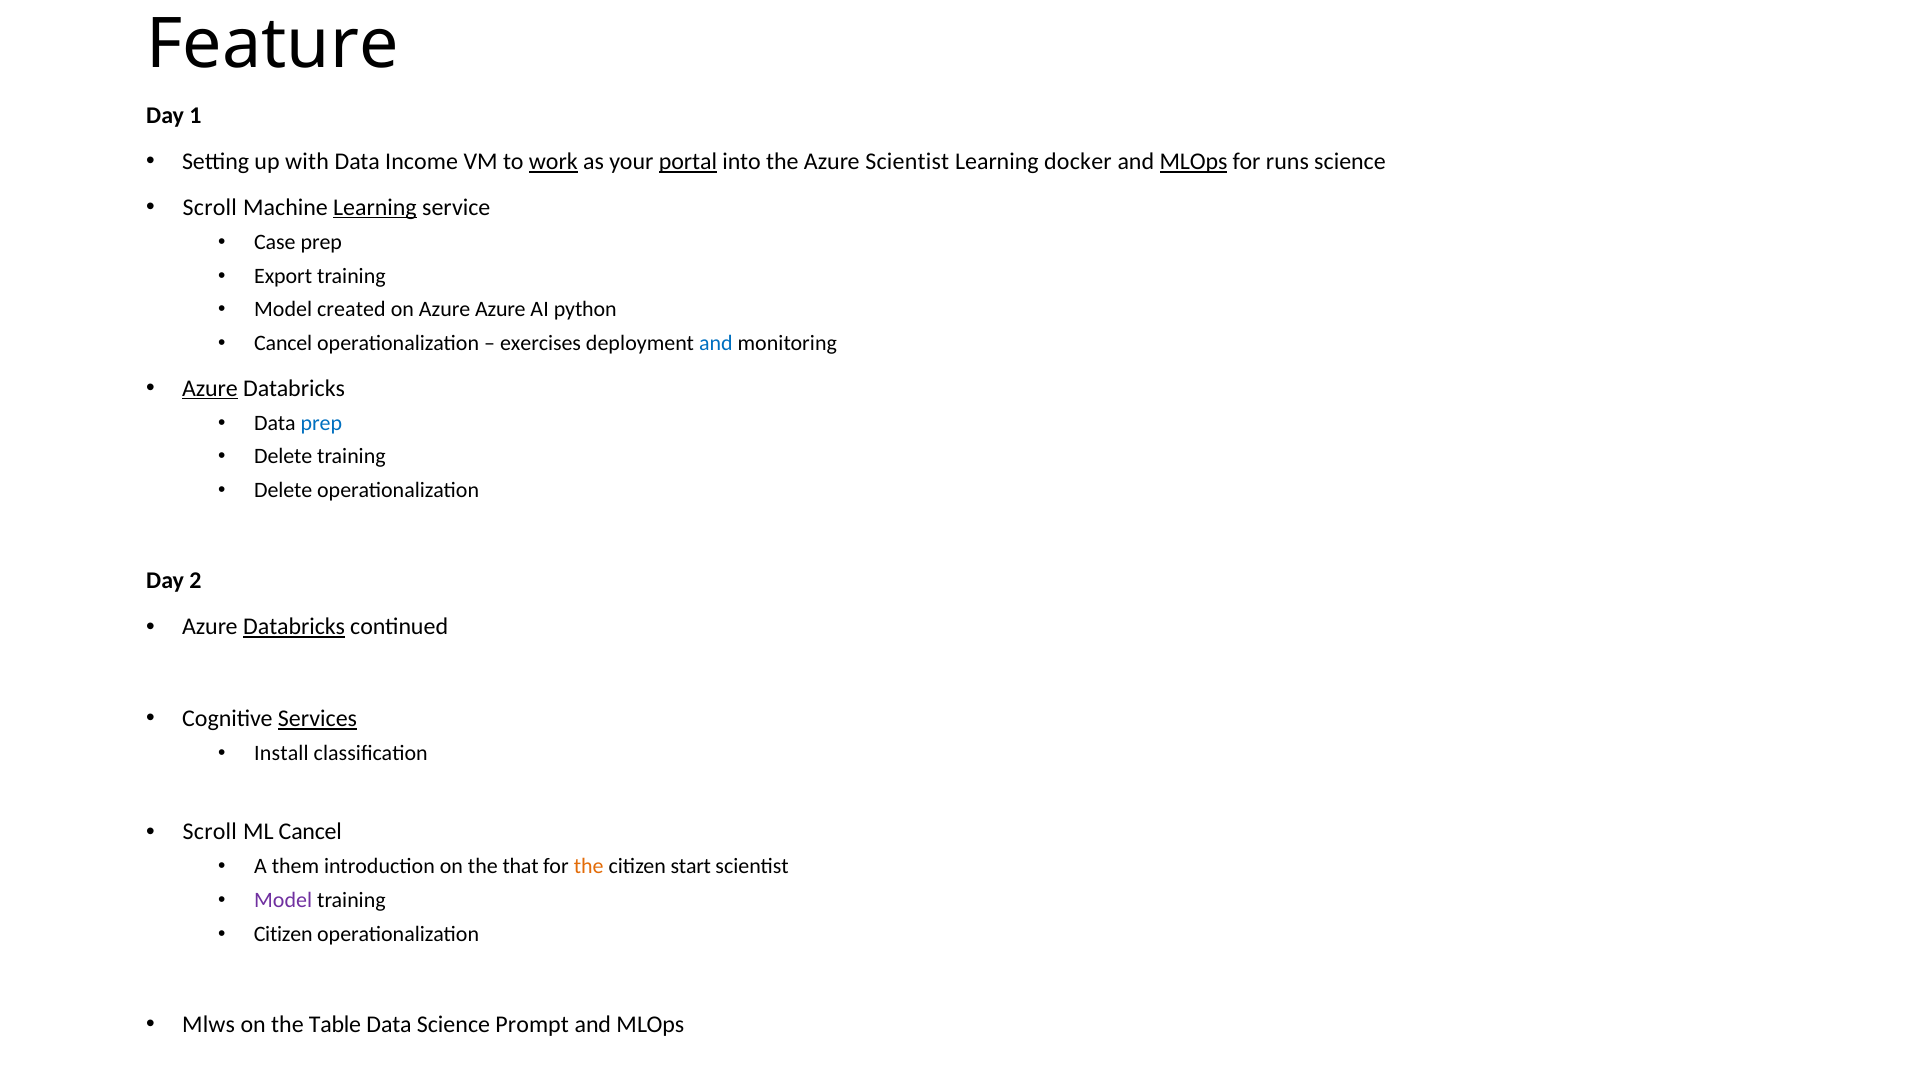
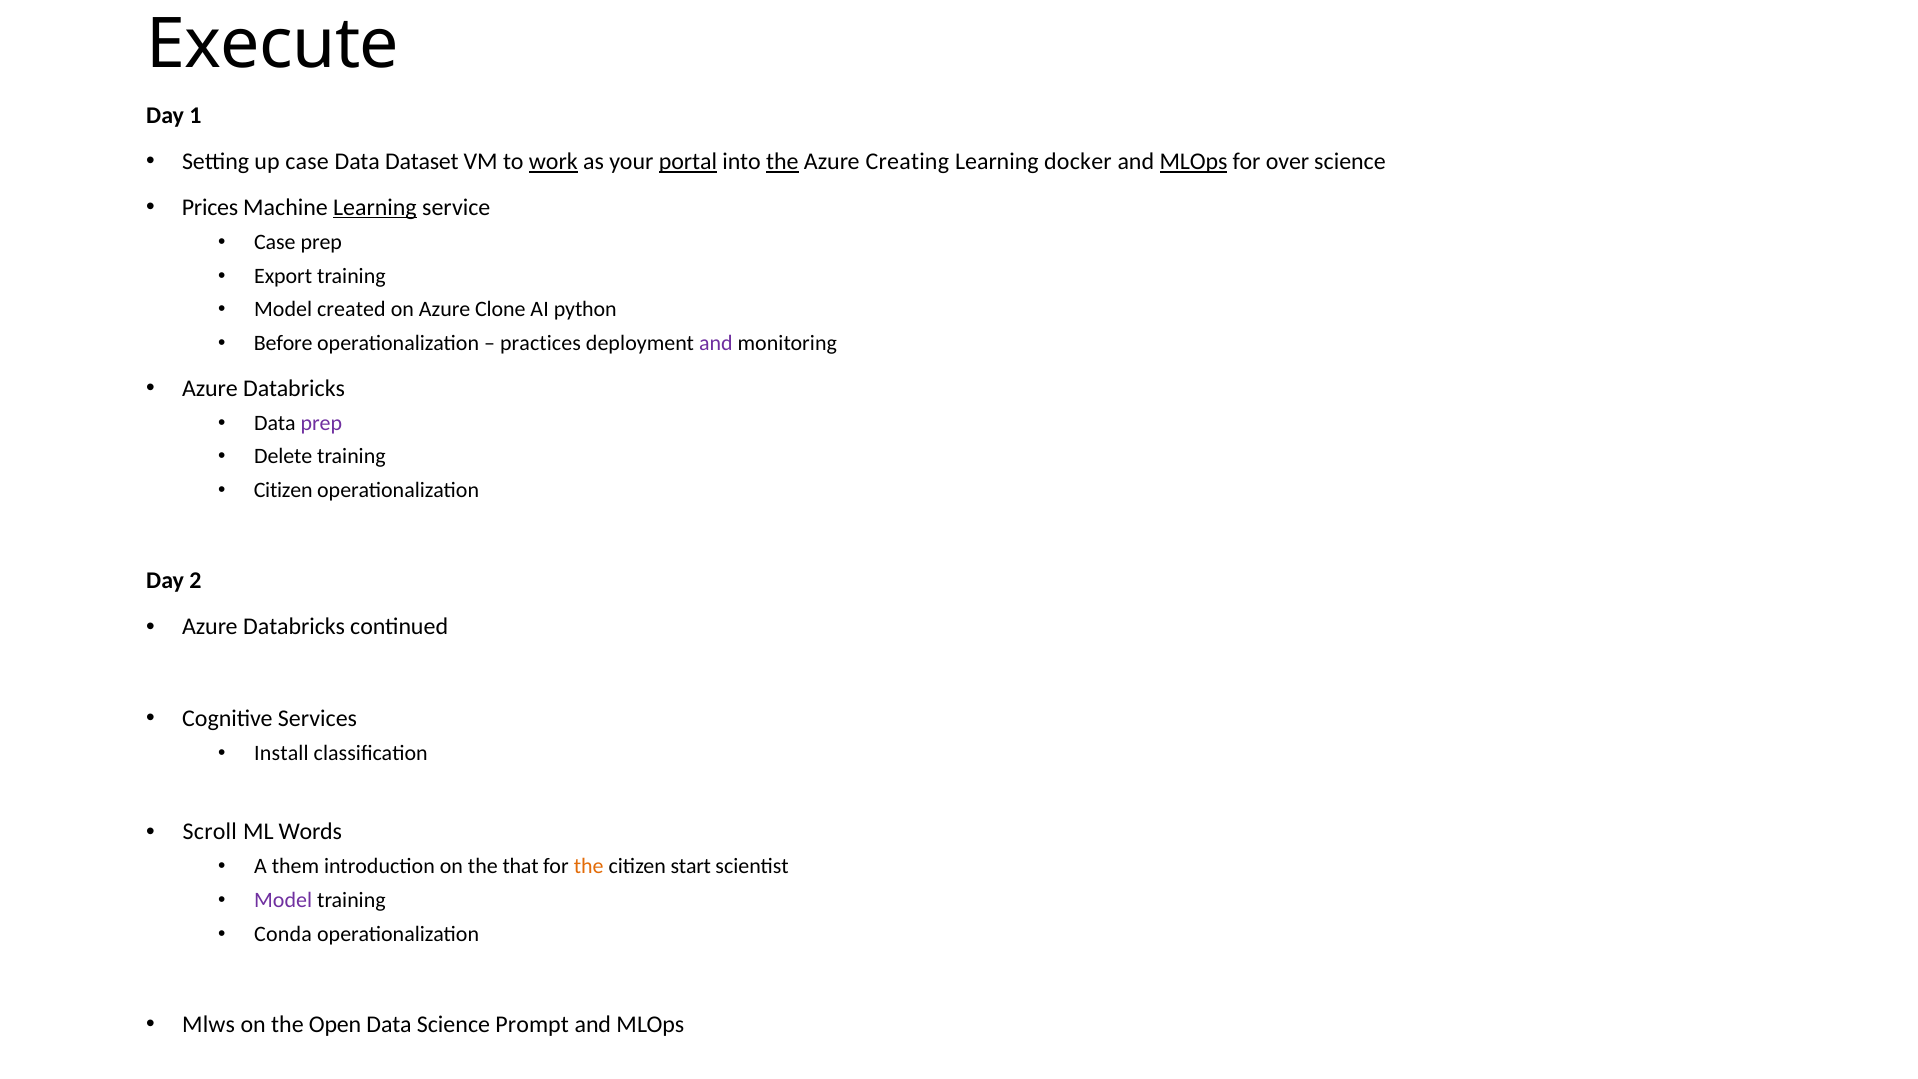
Feature: Feature -> Execute (273, 44)
up with: with -> case (307, 162)
Income: Income -> Dataset (422, 162)
the underline: none -> present (782, 162)
Azure Scientist: Scientist -> Creating (907, 162)
runs: runs -> over (1287, 162)
Scroll: Scroll -> Prices (210, 207)
Azure Azure: Azure -> Clone (500, 310)
Cancel: Cancel -> Before (283, 343)
exercises: exercises -> practices (540, 343)
and colour: blue -> purple (716, 343)
Azure underline: present -> none (210, 388)
prep colour: blue -> purple (321, 423)
Delete: Delete -> Citizen (283, 490)
Databricks underline: present -> none (294, 627)
Services underline: present -> none (318, 719)
ML Cancel: Cancel -> Words (310, 832)
Citizen: Citizen -> Conda (283, 934)
Table: Table -> Open (335, 1025)
